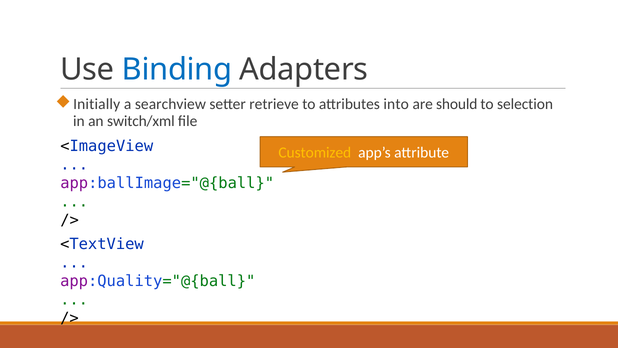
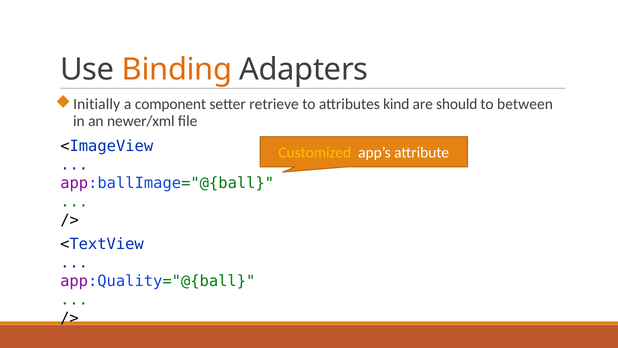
Binding colour: blue -> orange (177, 69)
searchview: searchview -> component (171, 104)
into: into -> kind (396, 104)
selection: selection -> between (525, 104)
switch/xml: switch/xml -> newer/xml (141, 121)
